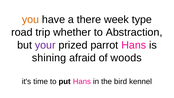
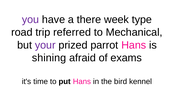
you colour: orange -> purple (30, 20)
whether: whether -> referred (72, 32)
Abstraction: Abstraction -> Mechanical (134, 32)
woods: woods -> exams (126, 58)
